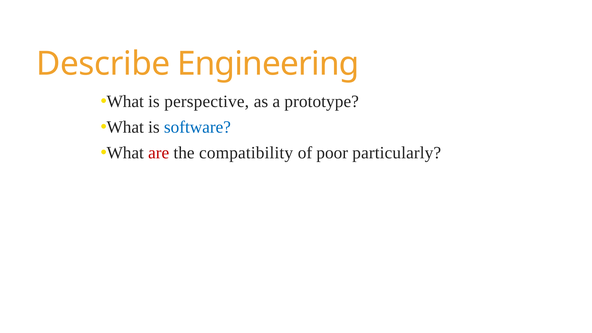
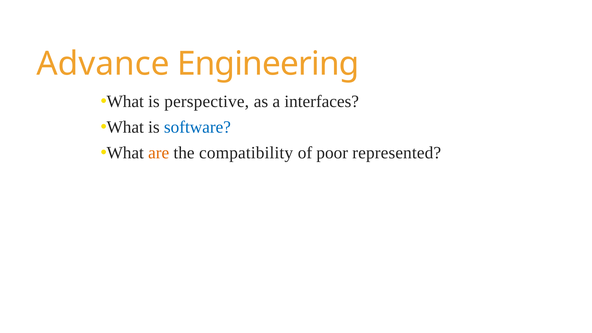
Describe: Describe -> Advance (103, 64)
prototype: prototype -> interfaces (322, 102)
are colour: red -> orange (159, 153)
particularly: particularly -> represented (397, 153)
